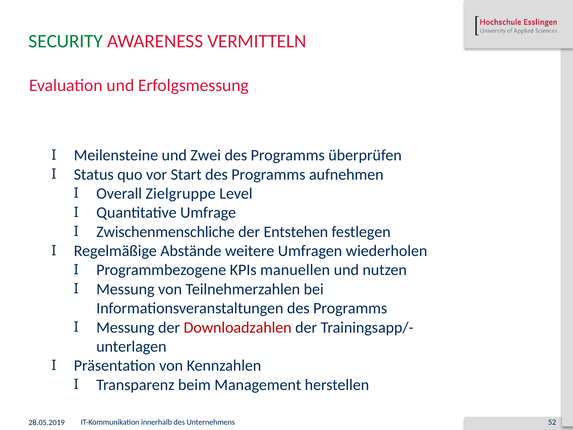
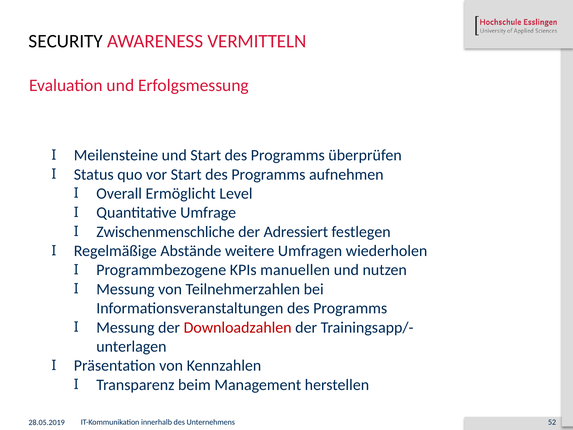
SECURITY colour: green -> black (66, 41)
und Zwei: Zwei -> Start (206, 155)
Zielgruppe: Zielgruppe -> Ermöglicht (181, 193)
Entstehen: Entstehen -> Adressiert (296, 232)
